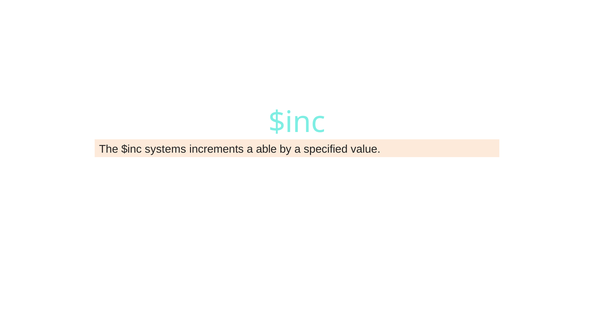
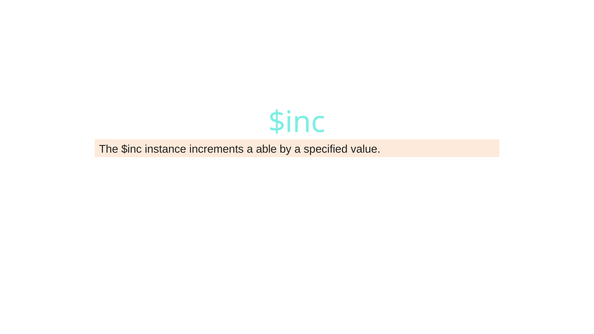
systems: systems -> instance (166, 149)
